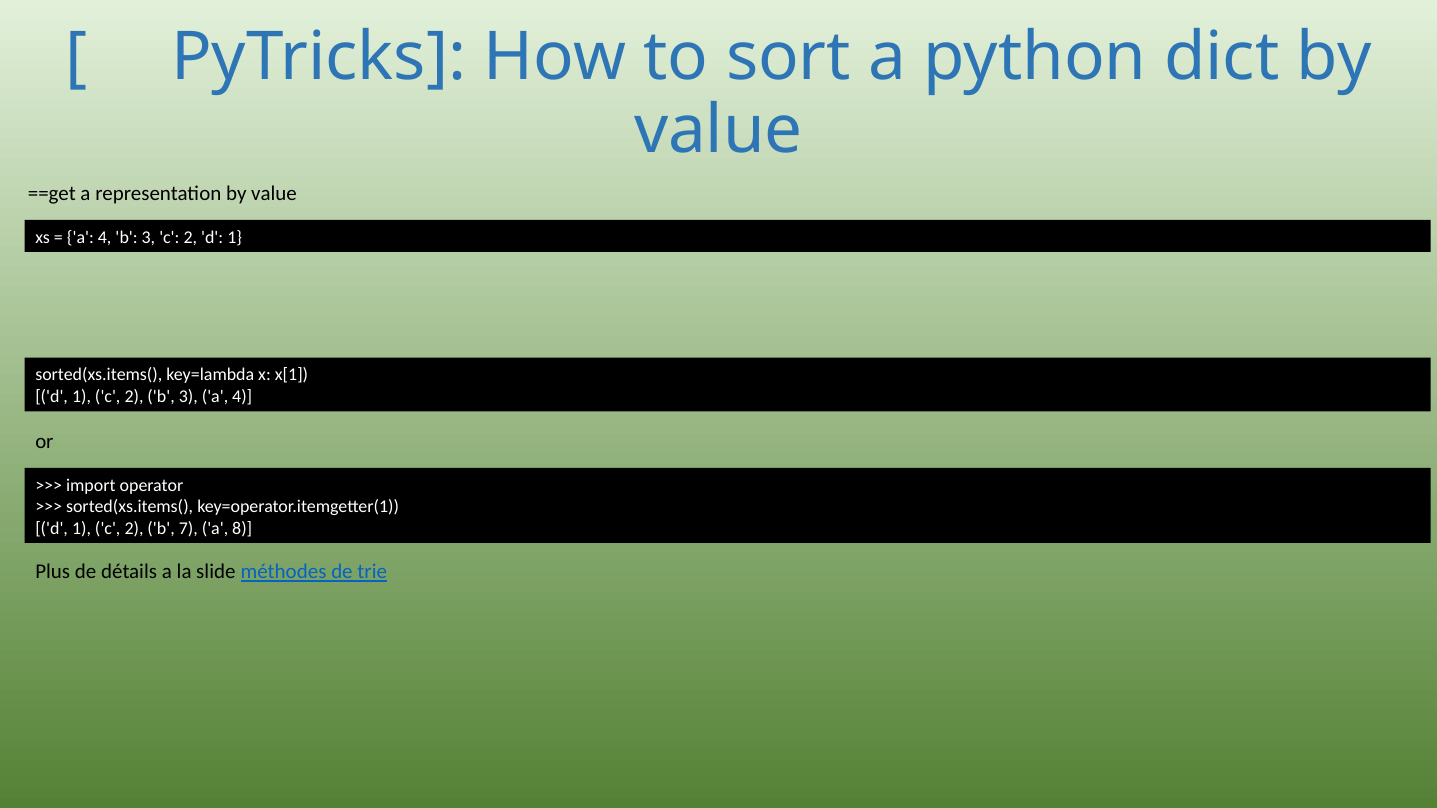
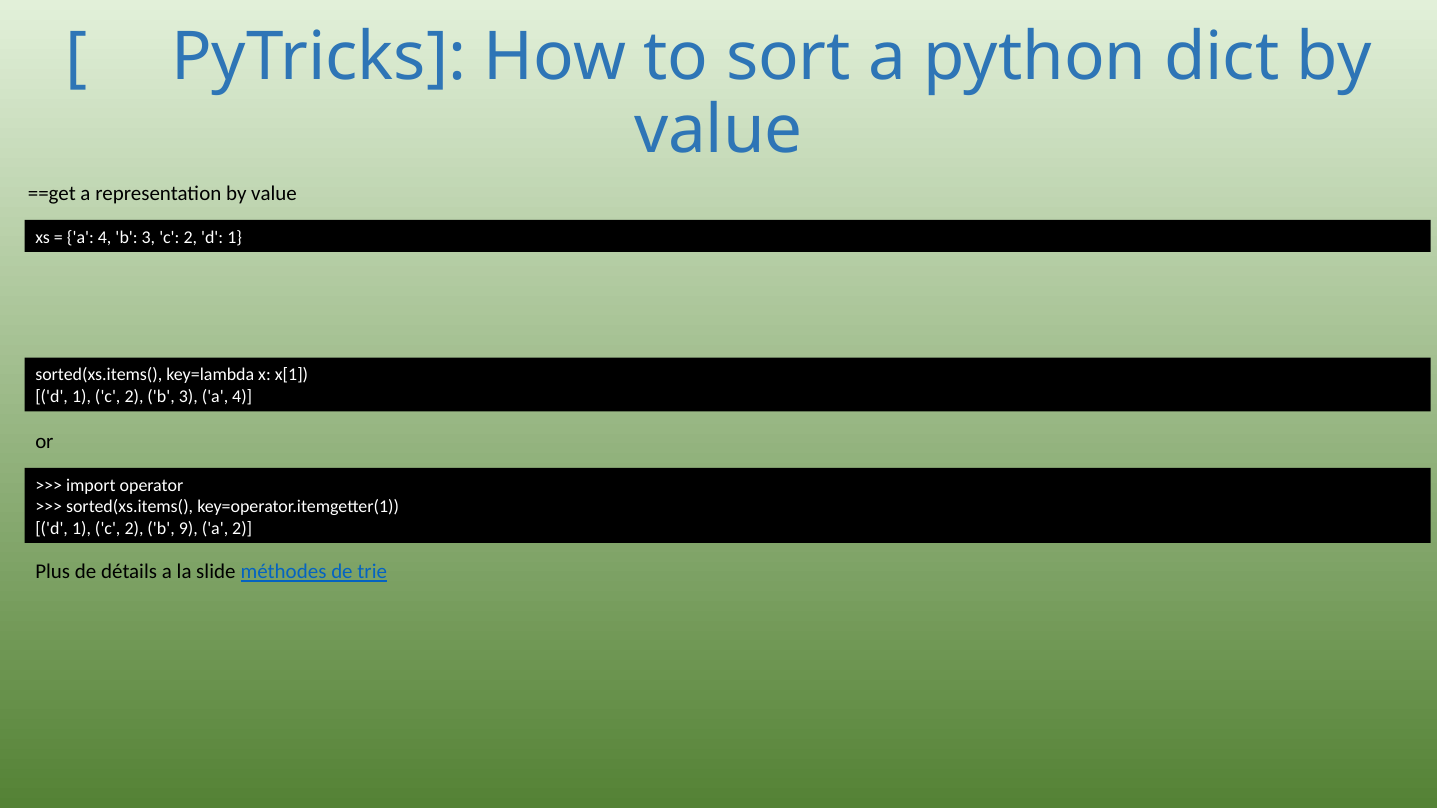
7: 7 -> 9 (188, 528)
a 8: 8 -> 2 (242, 528)
